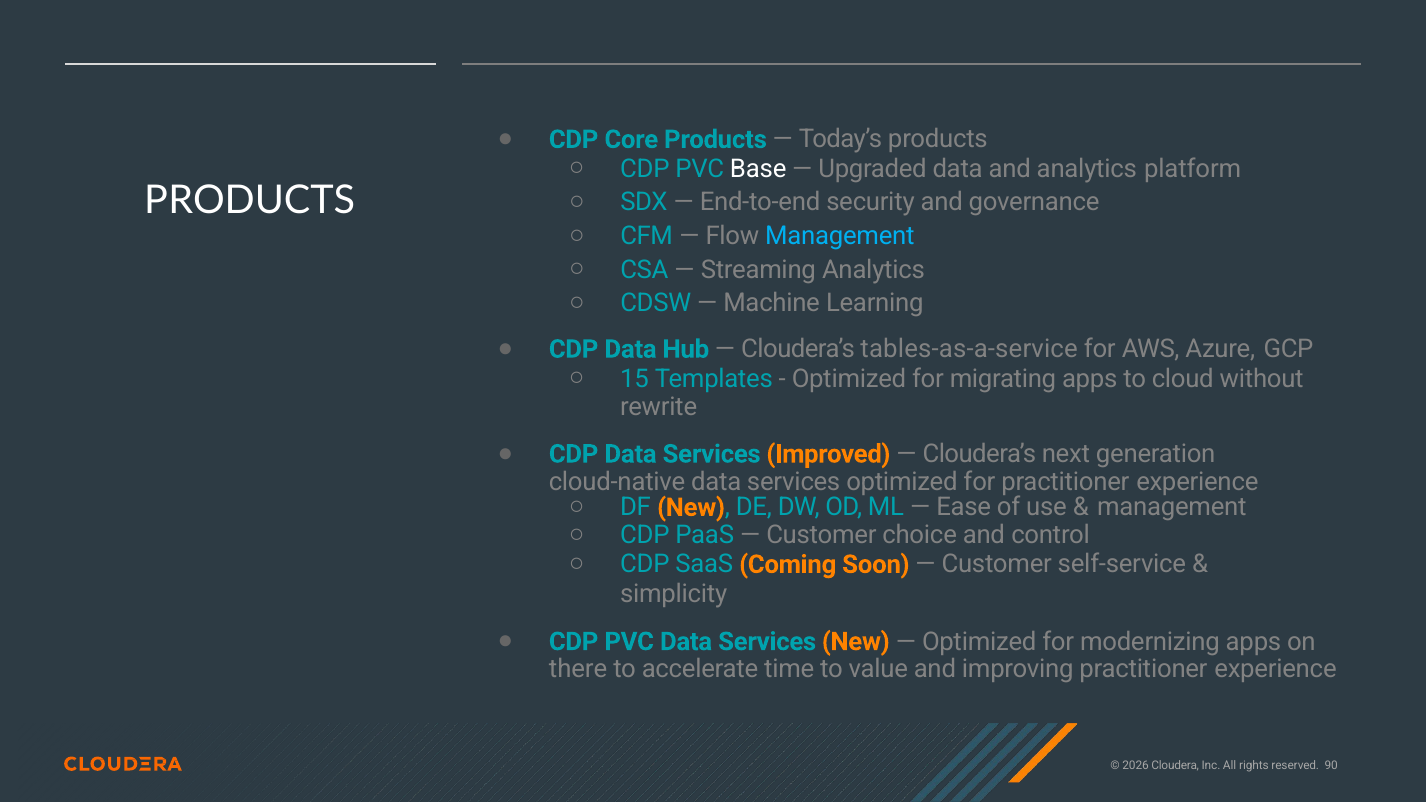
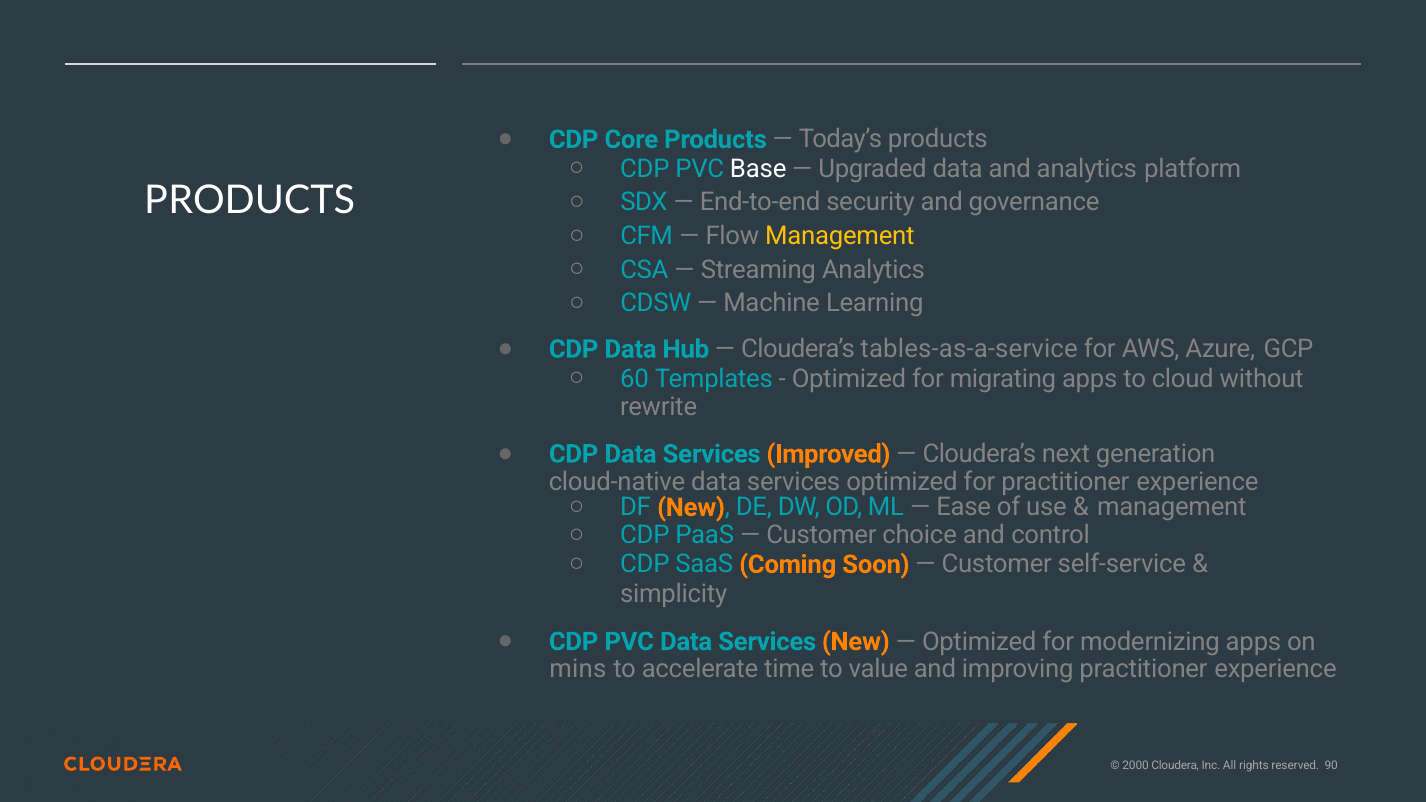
Management colour: light blue -> yellow (840, 236)
15: 15 -> 60 (635, 379)
there: there -> mins (578, 669)
2026: 2026 -> 2000 (1136, 765)
